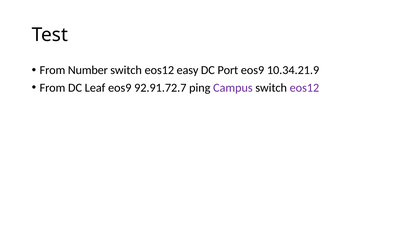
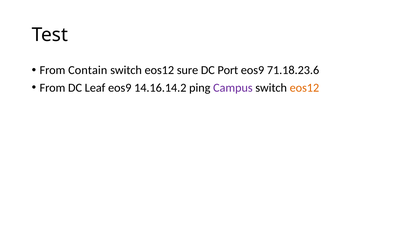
Number: Number -> Contain (88, 70)
easy: easy -> sure (188, 70)
10.34.21.9: 10.34.21.9 -> 71.18.23.6 (293, 70)
92.91.72.7: 92.91.72.7 -> 14.16.14.2 (160, 88)
eos12 colour: purple -> orange (304, 88)
